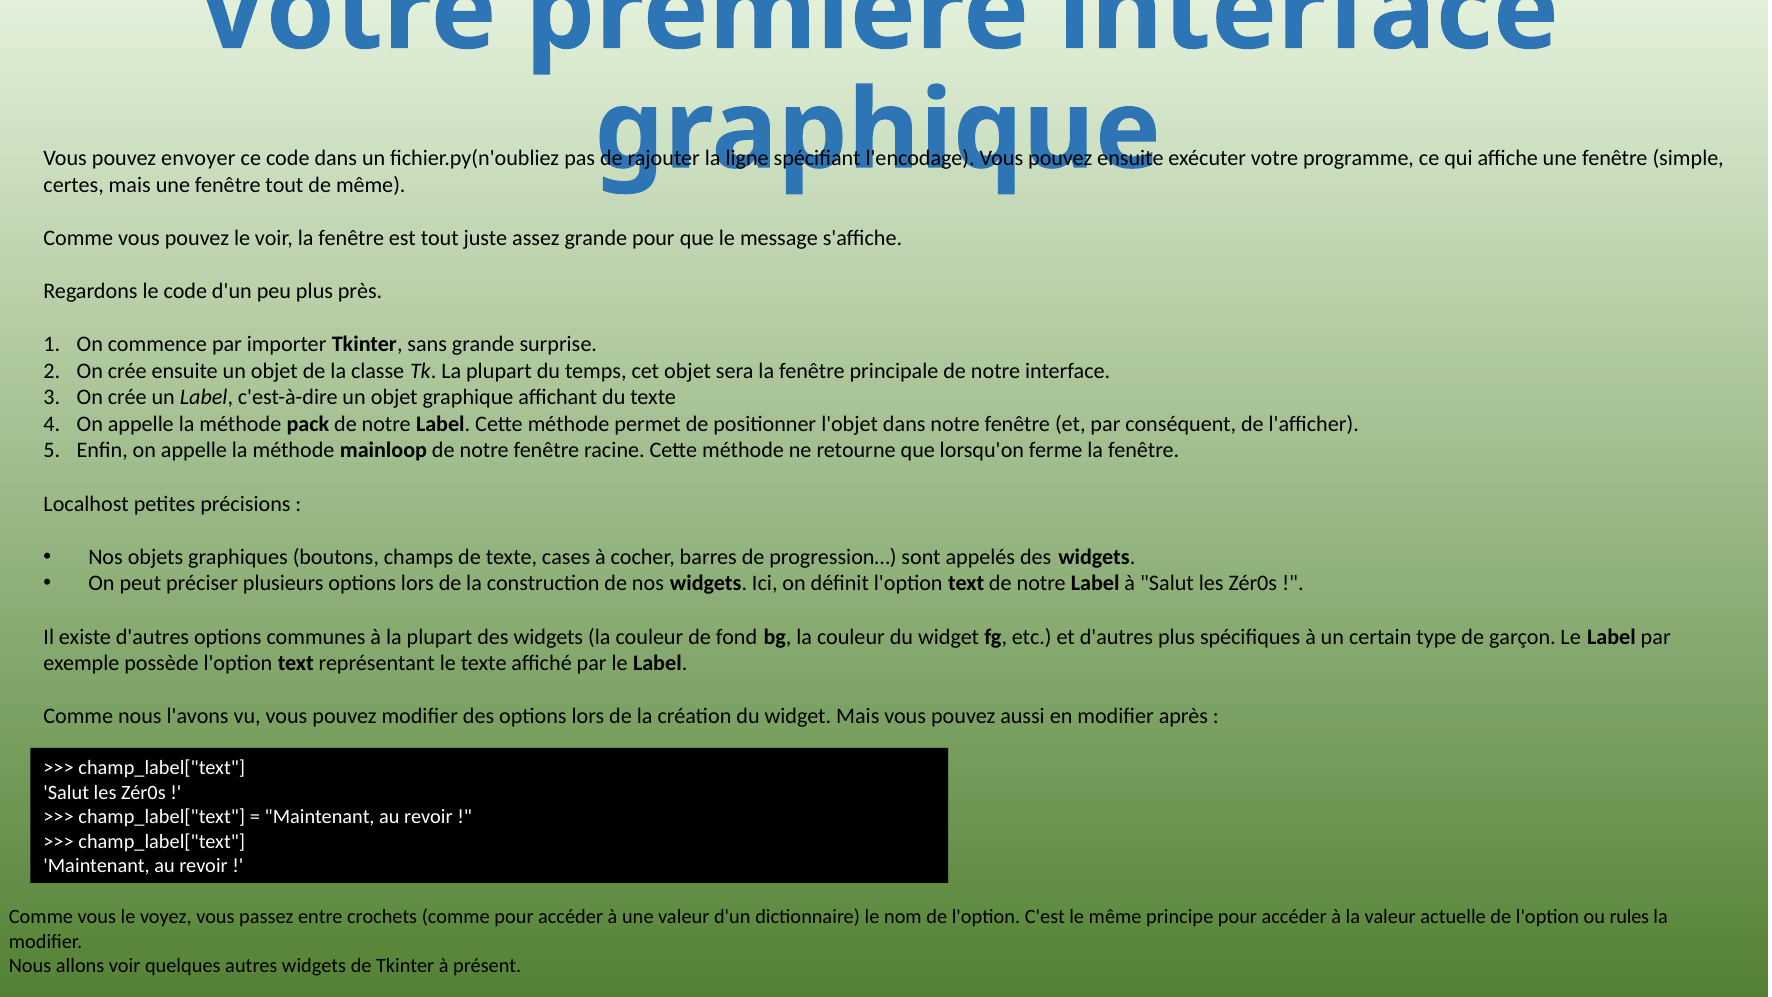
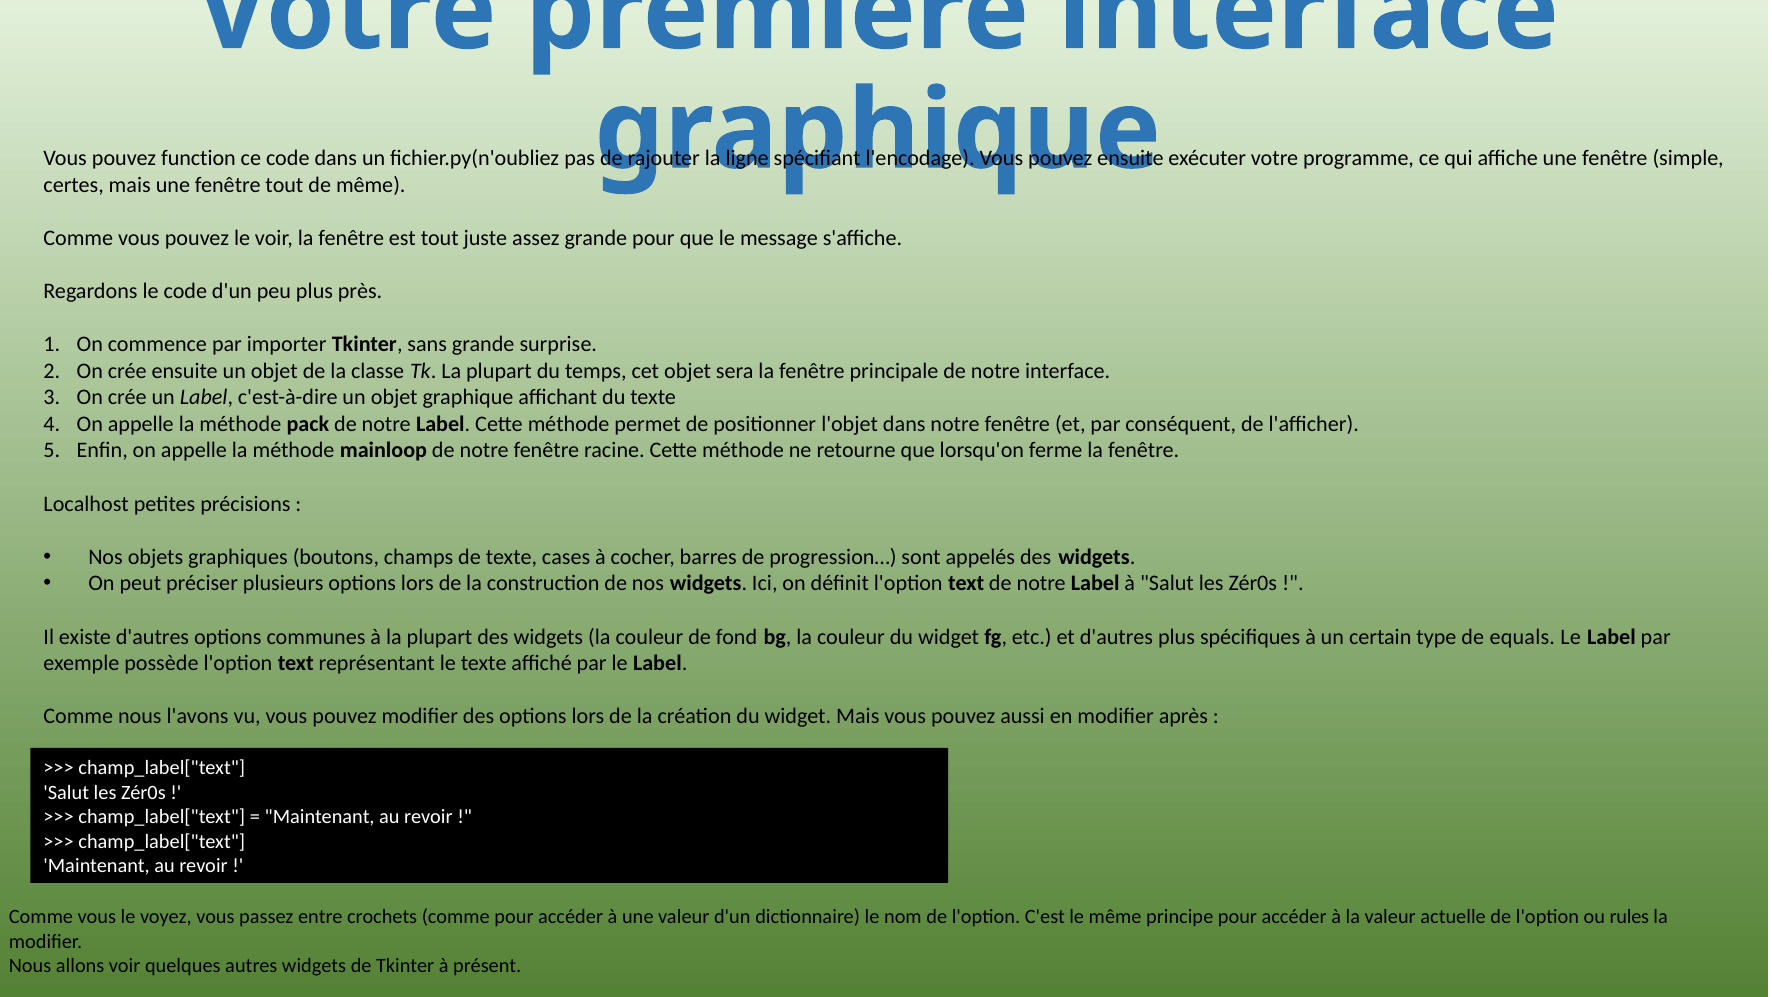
envoyer: envoyer -> function (198, 158)
garçon: garçon -> equals (1522, 637)
